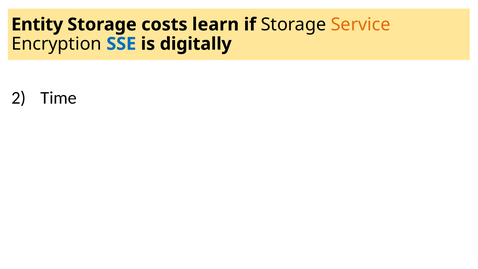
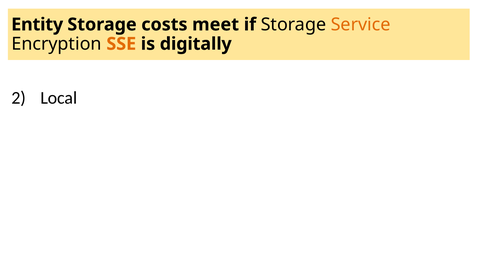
learn: learn -> meet (216, 25)
SSE colour: blue -> orange (121, 44)
Time: Time -> Local (59, 98)
